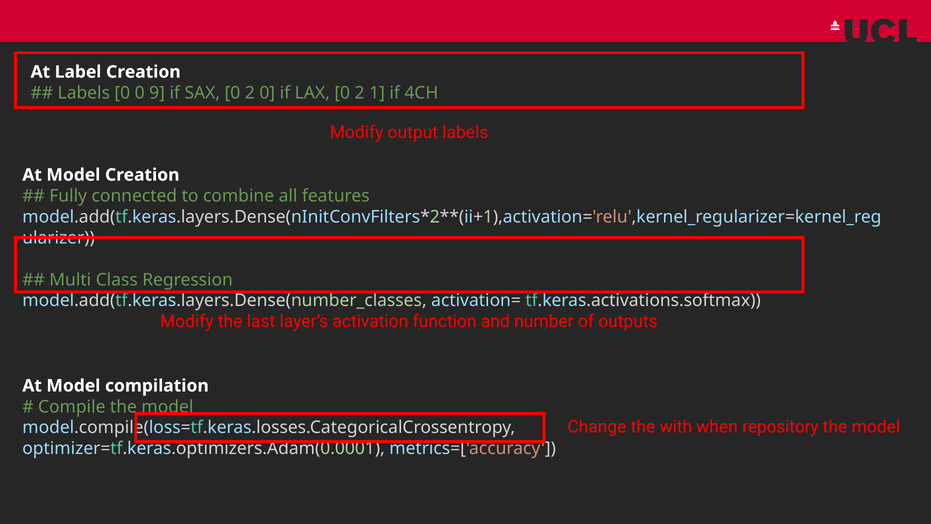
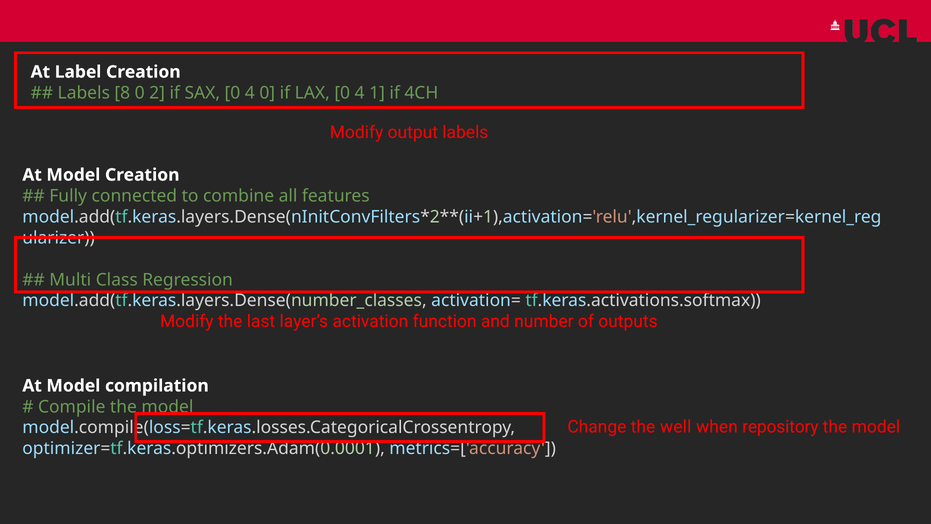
Labels 0: 0 -> 8 (122, 93)
9: 9 -> 2 (157, 93)
SAX 0 2: 2 -> 4 (250, 93)
LAX 0 2: 2 -> 4 (360, 93)
with: with -> well (676, 427)
